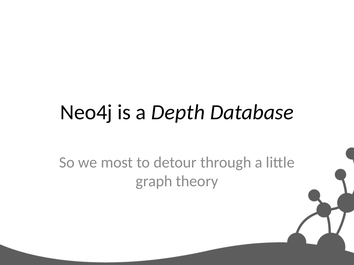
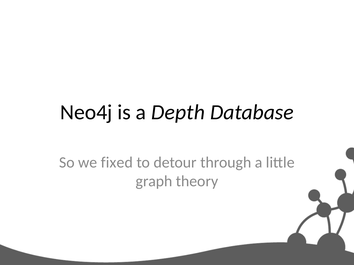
most: most -> fixed (117, 163)
